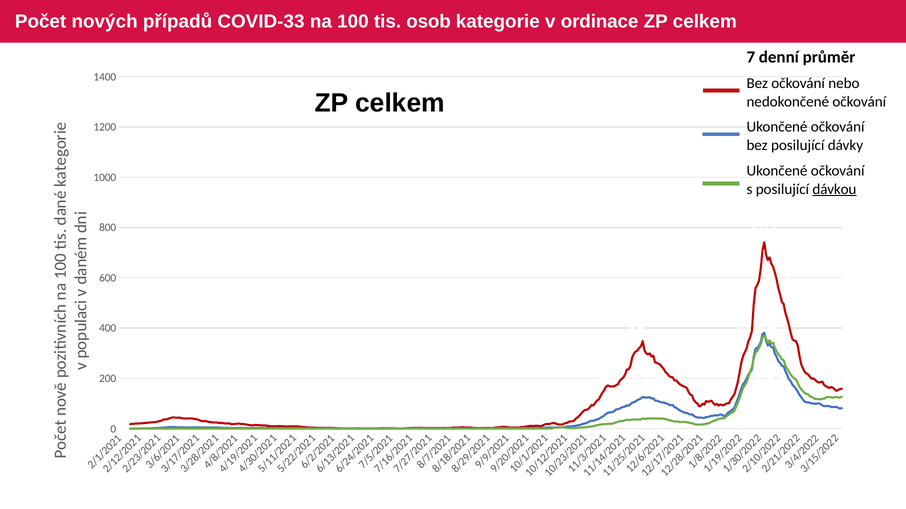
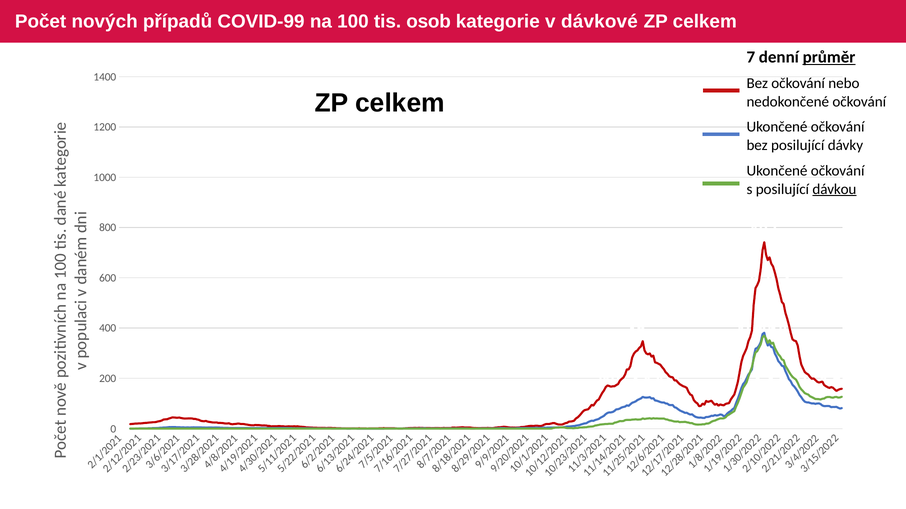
COVID-33: COVID-33 -> COVID-99 (261, 22)
ordinace: ordinace -> dávkové (599, 22)
průměr underline: none -> present (829, 57)
